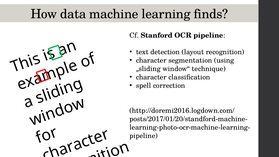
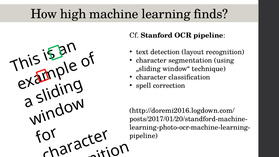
data: data -> high (73, 14)
